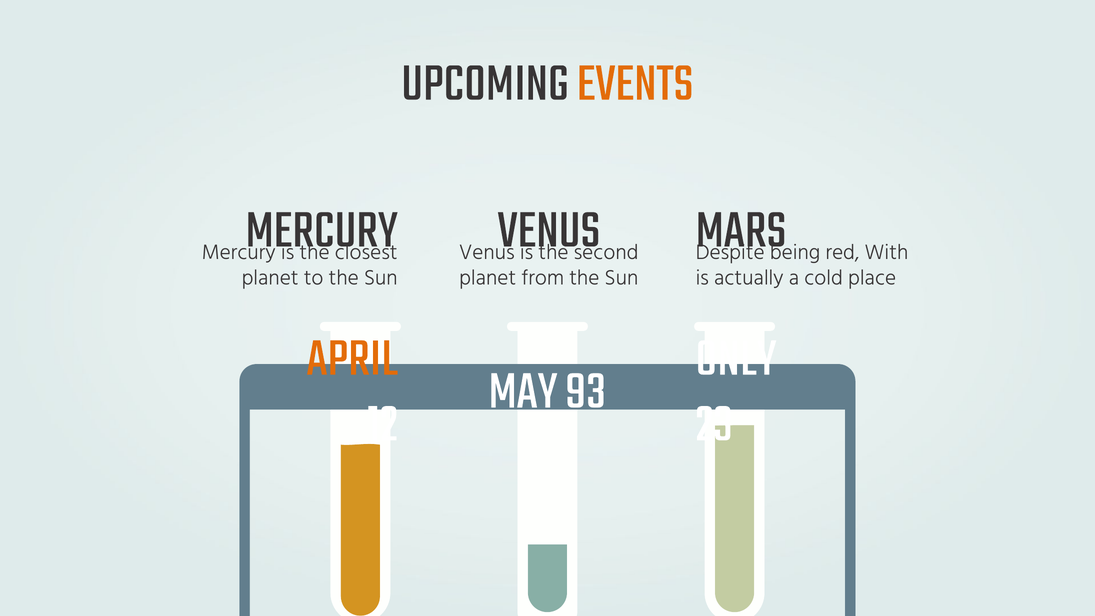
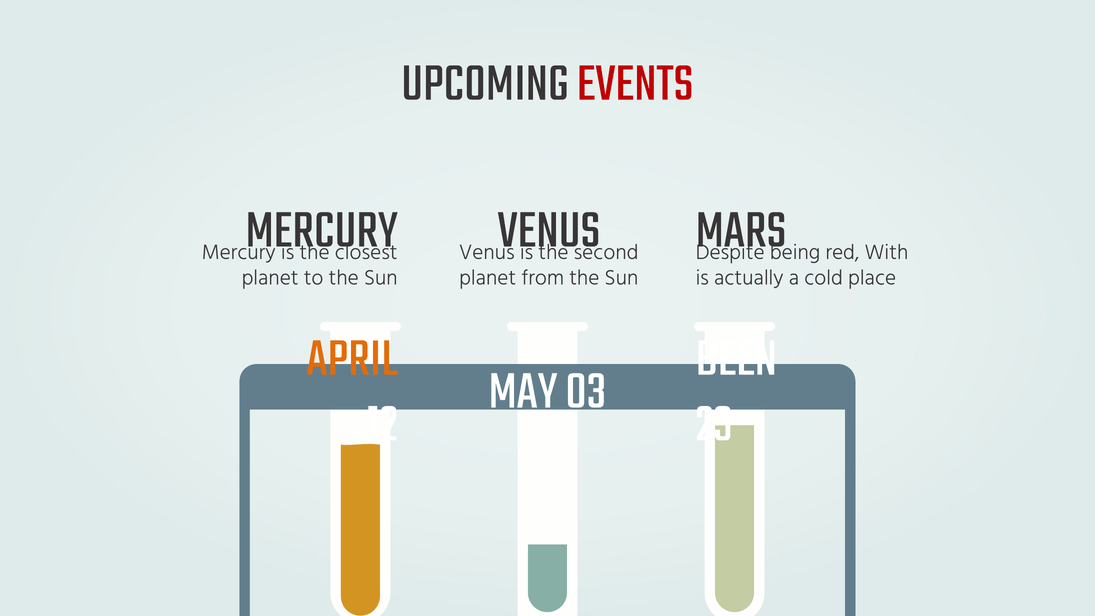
EVENTS colour: orange -> red (635, 82)
ONLY: ONLY -> BEEN (736, 357)
93: 93 -> 03 (586, 389)
